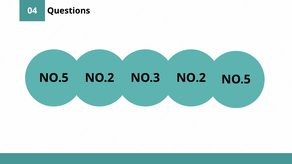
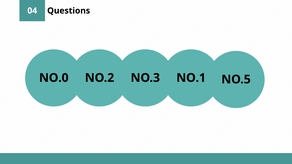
NO.5: NO.5 -> NO.0 (54, 78)
NO.3 NO.2: NO.2 -> NO.1 (191, 78)
